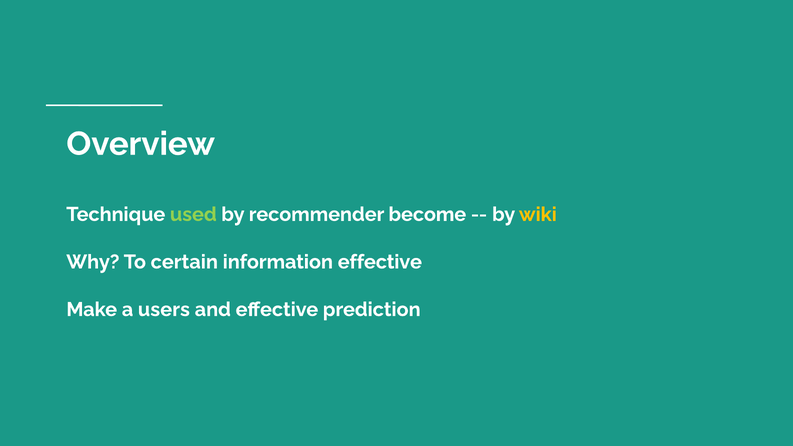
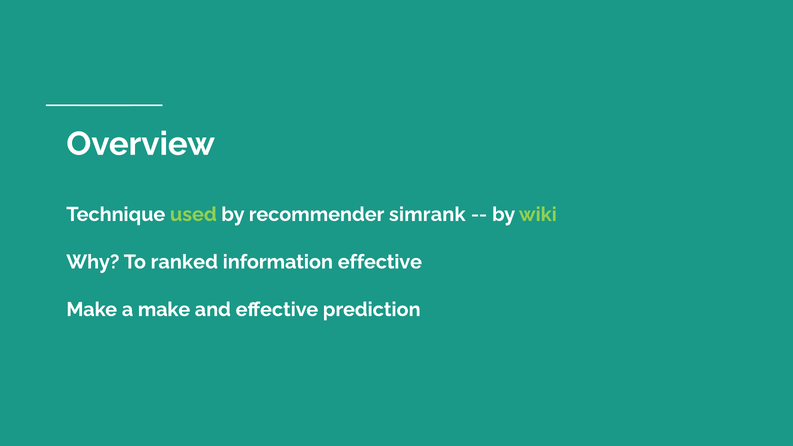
become: become -> simrank (427, 214)
wiki colour: yellow -> light green (538, 214)
certain: certain -> ranked (184, 262)
a users: users -> make (164, 310)
